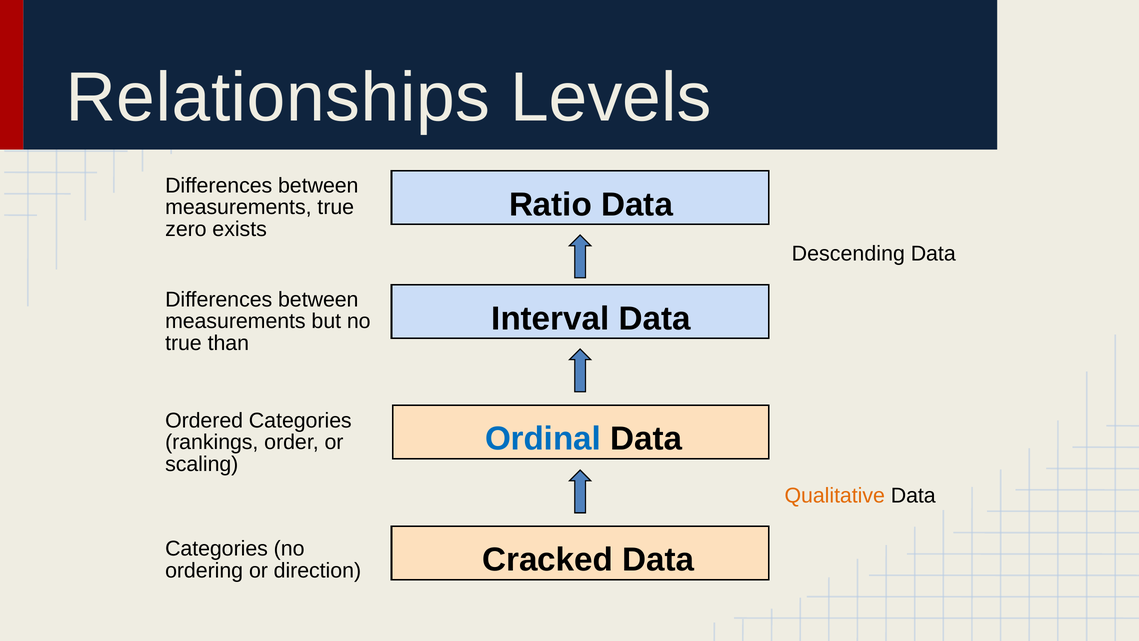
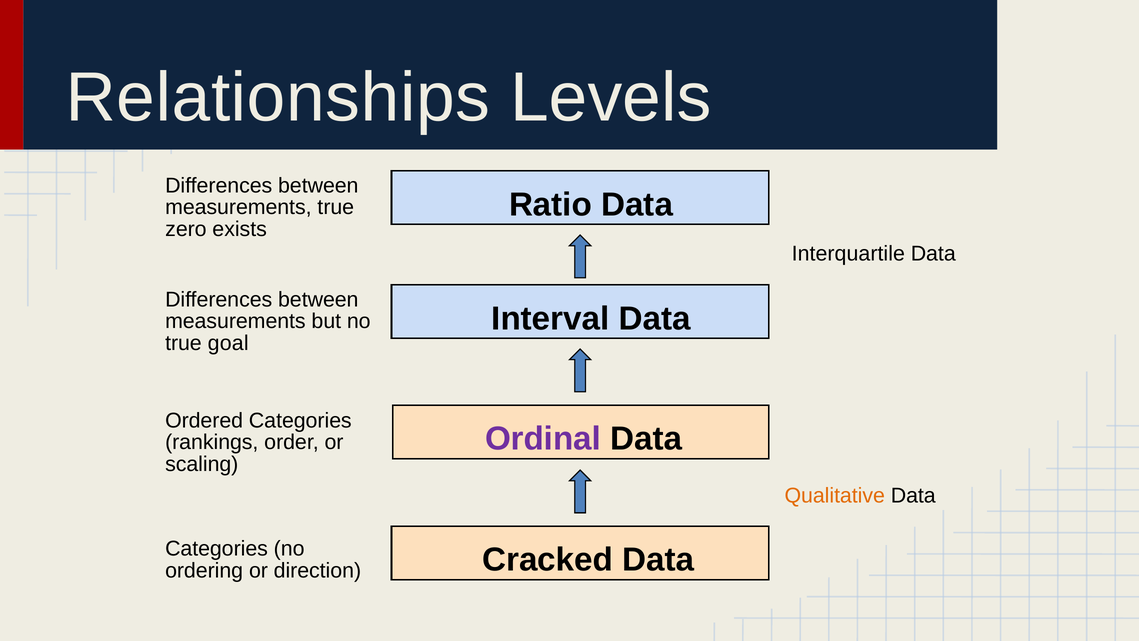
Descending: Descending -> Interquartile (848, 254)
than: than -> goal (228, 343)
Ordinal colour: blue -> purple (543, 438)
